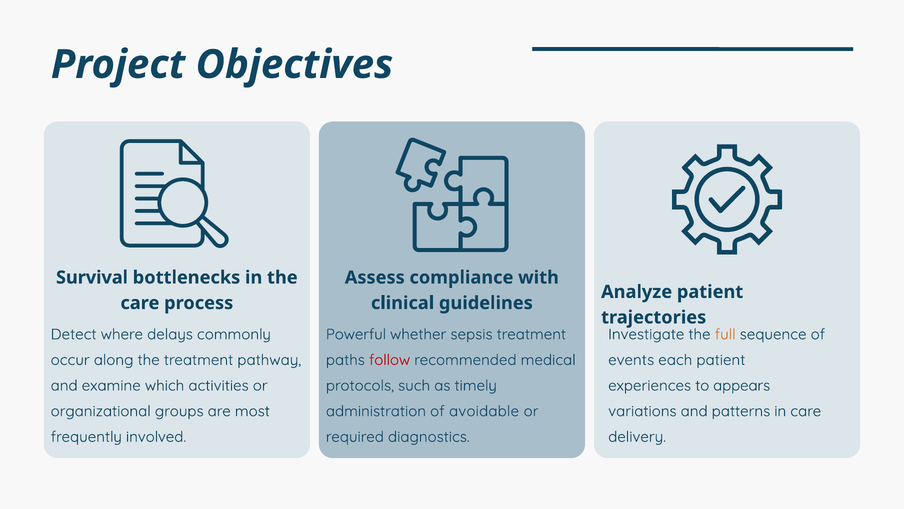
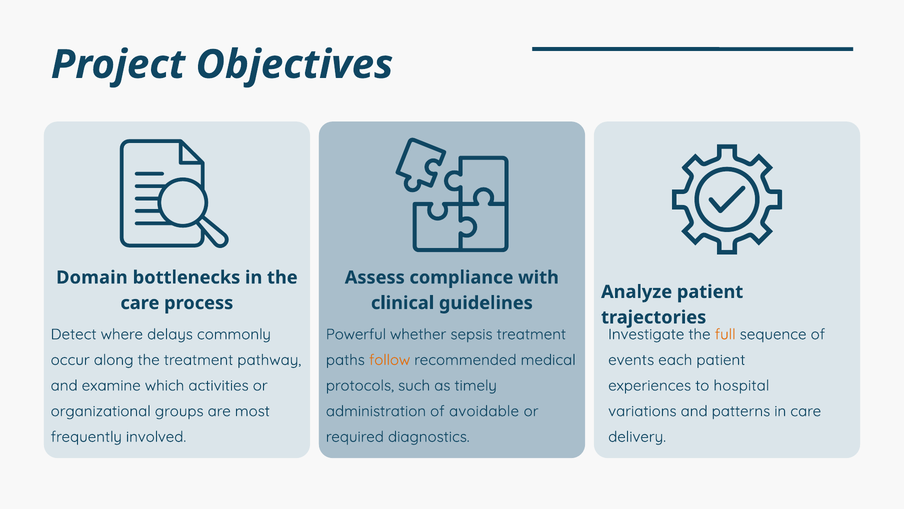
Survival: Survival -> Domain (92, 277)
follow colour: red -> orange (390, 360)
appears: appears -> hospital (741, 385)
